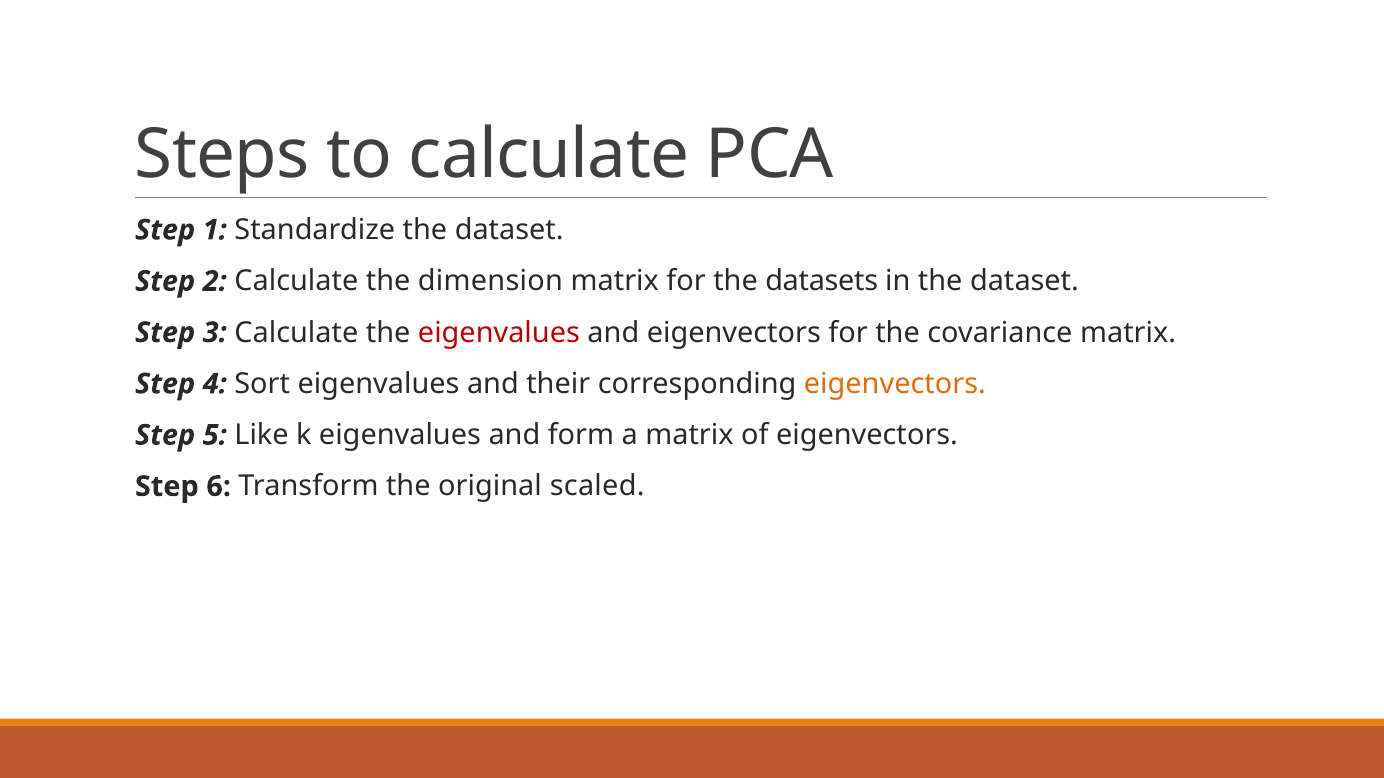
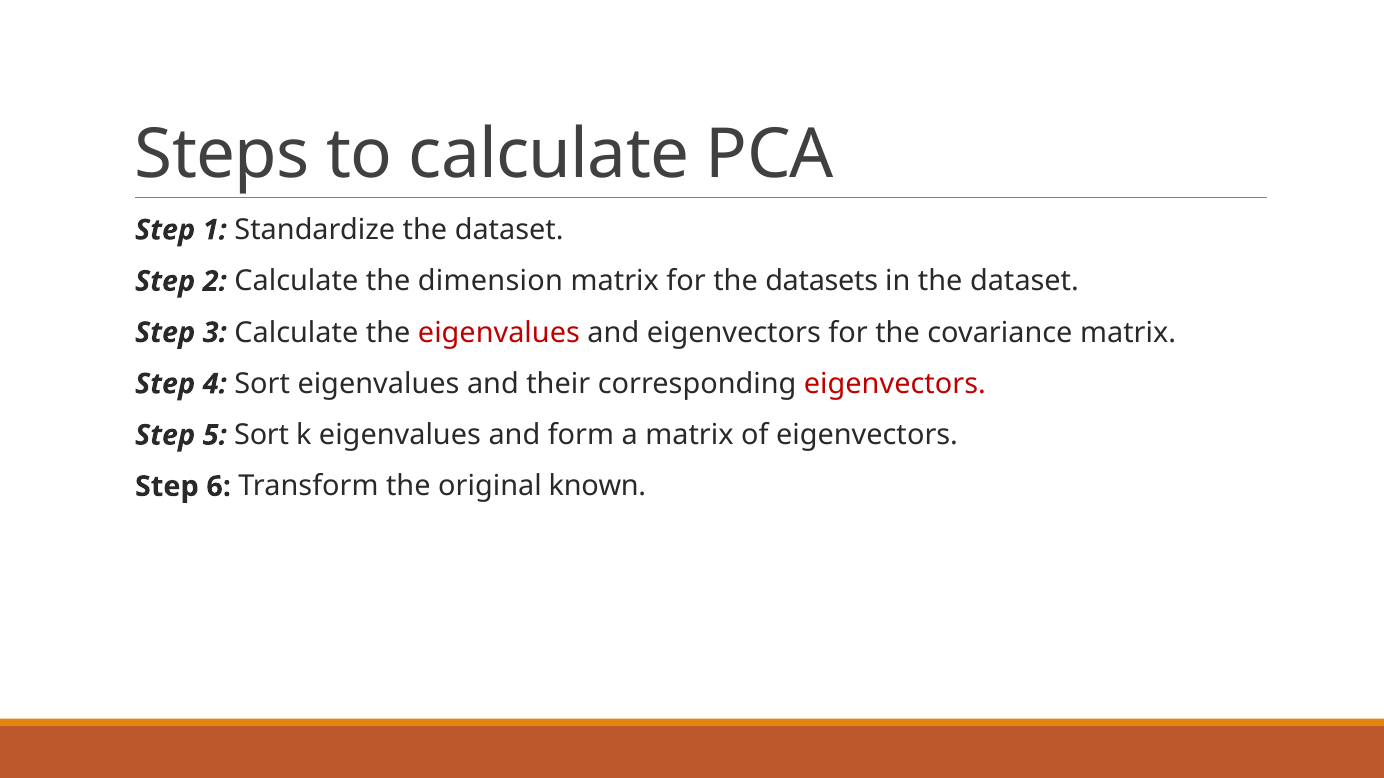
eigenvectors colour: orange -> red (895, 384)
5 Like: Like -> Sort (262, 435)
scaled: scaled -> known (597, 487)
